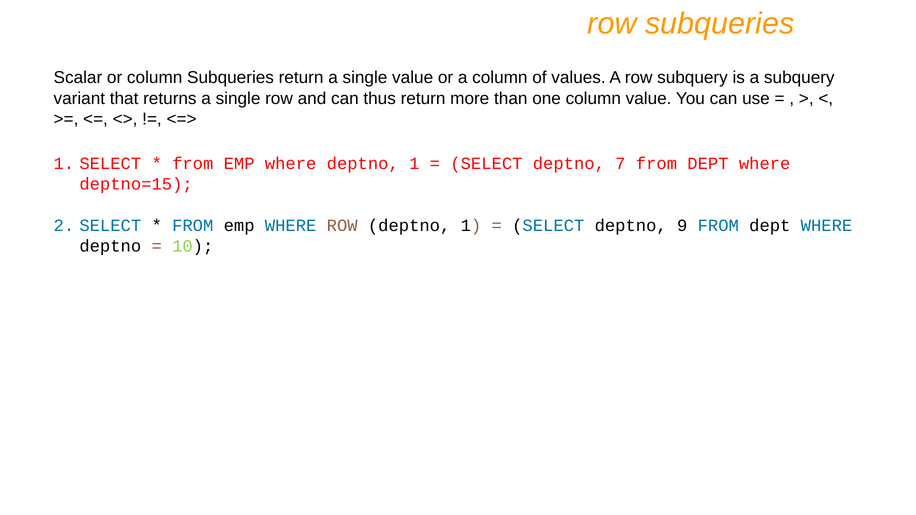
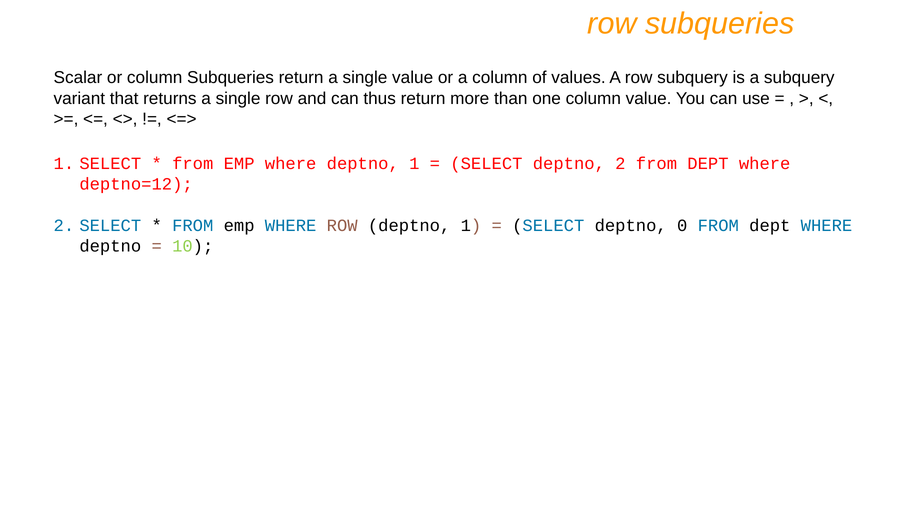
deptno 7: 7 -> 2 (620, 164)
deptno=15: deptno=15 -> deptno=12 (136, 184)
9: 9 -> 0 (682, 226)
